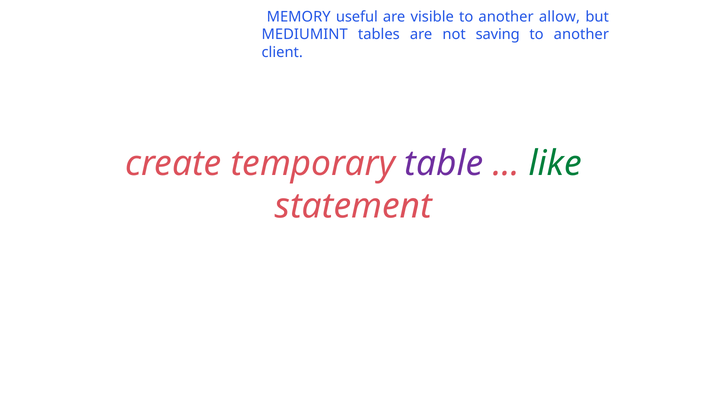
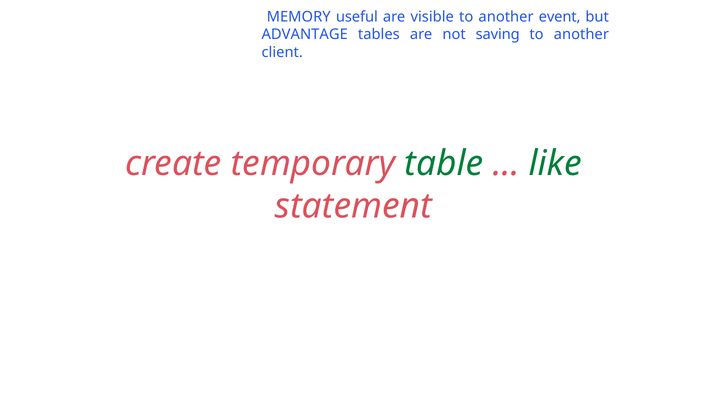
allow: allow -> event (560, 17)
MEDIUMINT: MEDIUMINT -> ADVANTAGE (305, 35)
table colour: purple -> green (444, 163)
